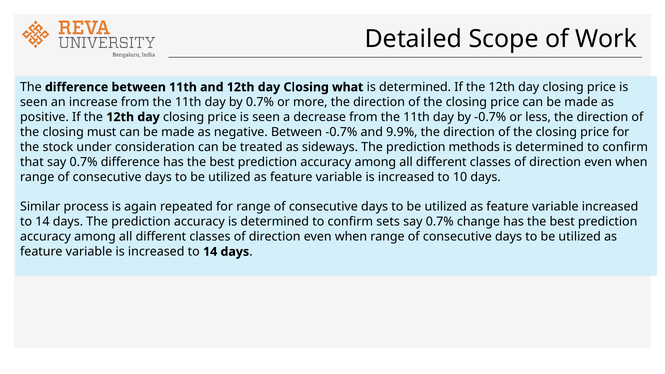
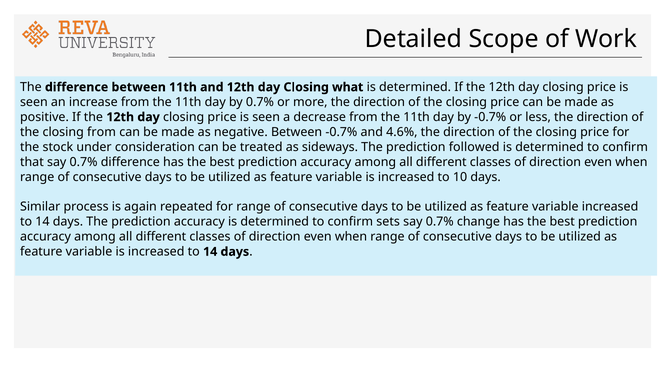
closing must: must -> from (102, 132)
9.9%: 9.9% -> 4.6% (402, 132)
methods: methods -> followed (474, 147)
